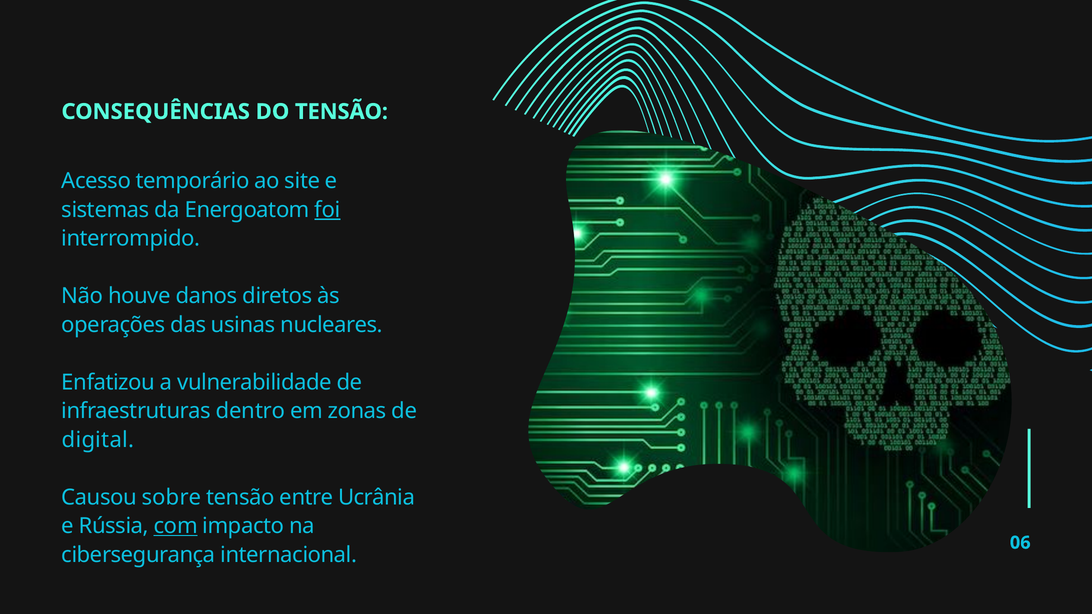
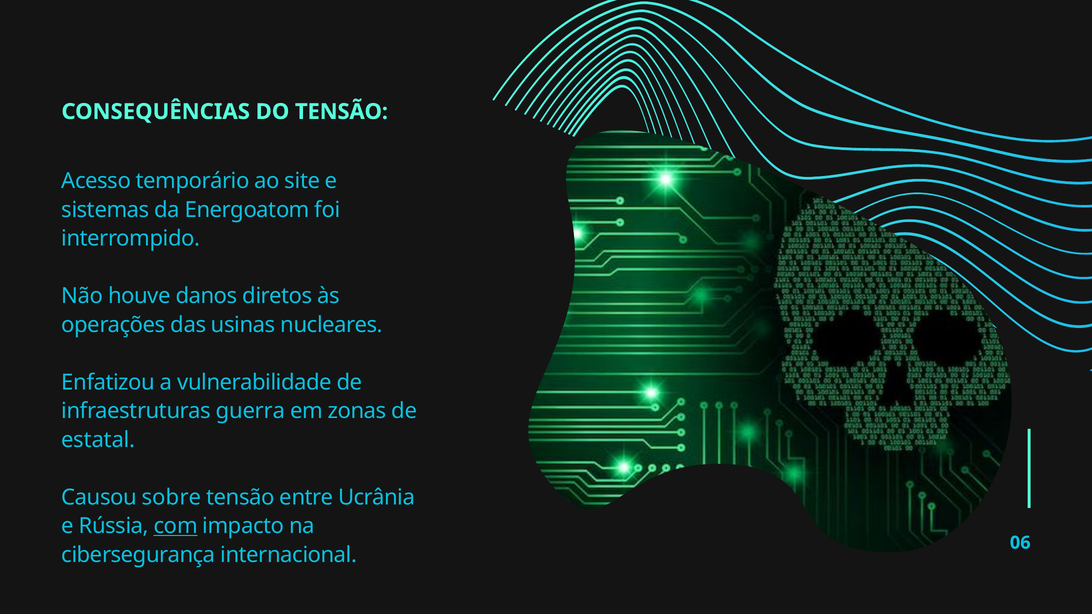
foi underline: present -> none (328, 210)
dentro: dentro -> guerra (250, 411)
digital: digital -> estatal (98, 440)
